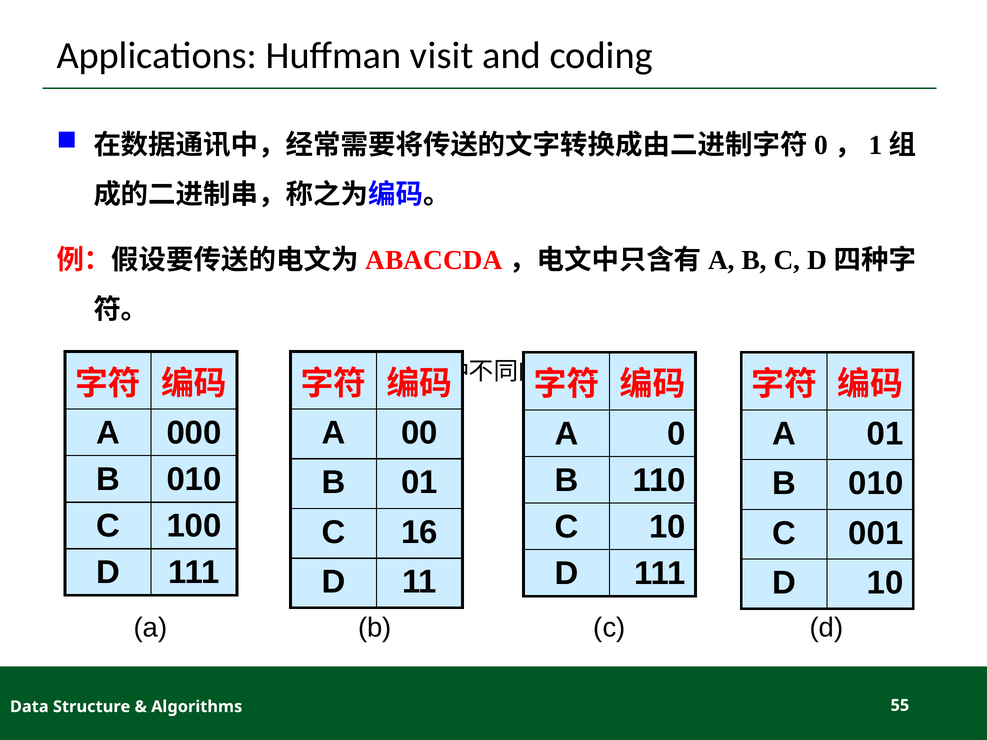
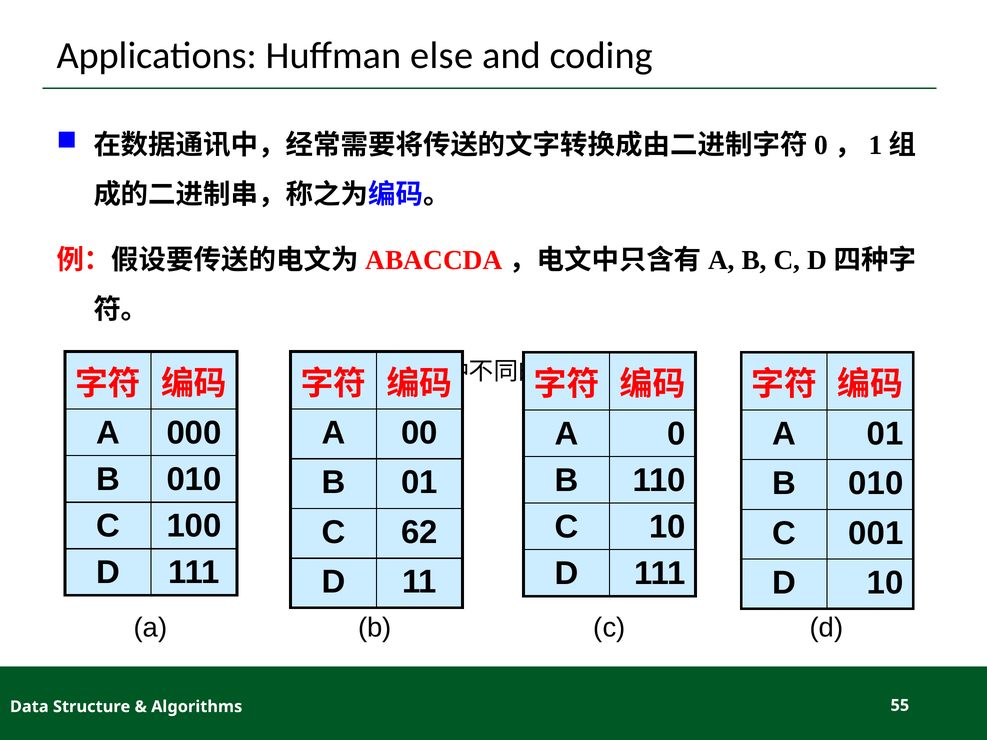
visit: visit -> else (442, 55)
16: 16 -> 62 (419, 533)
